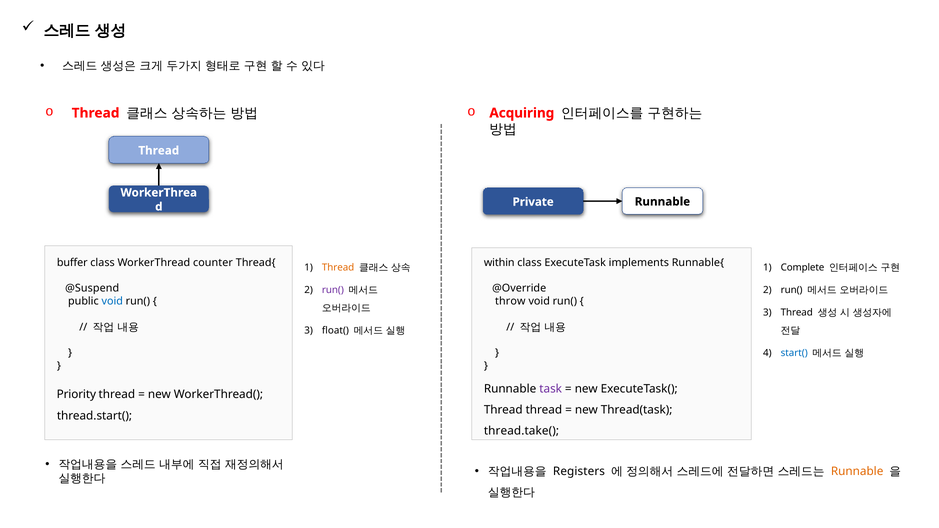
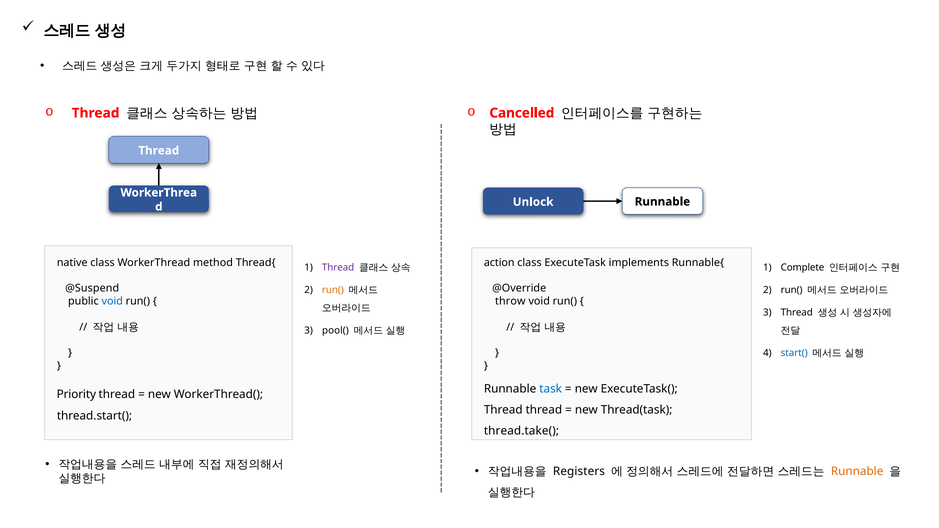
Acquiring: Acquiring -> Cancelled (522, 113)
Private: Private -> Unlock (533, 202)
buffer: buffer -> native (72, 263)
counter: counter -> method (213, 263)
within: within -> action (499, 263)
Thread colour: orange -> purple (338, 268)
run( colour: purple -> orange (333, 290)
float(: float( -> pool( (335, 331)
task colour: purple -> blue (551, 389)
